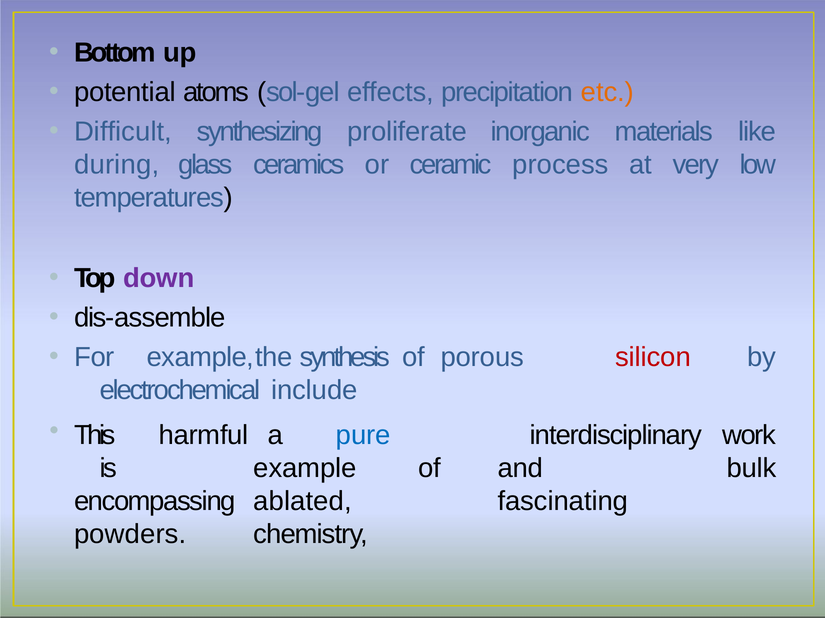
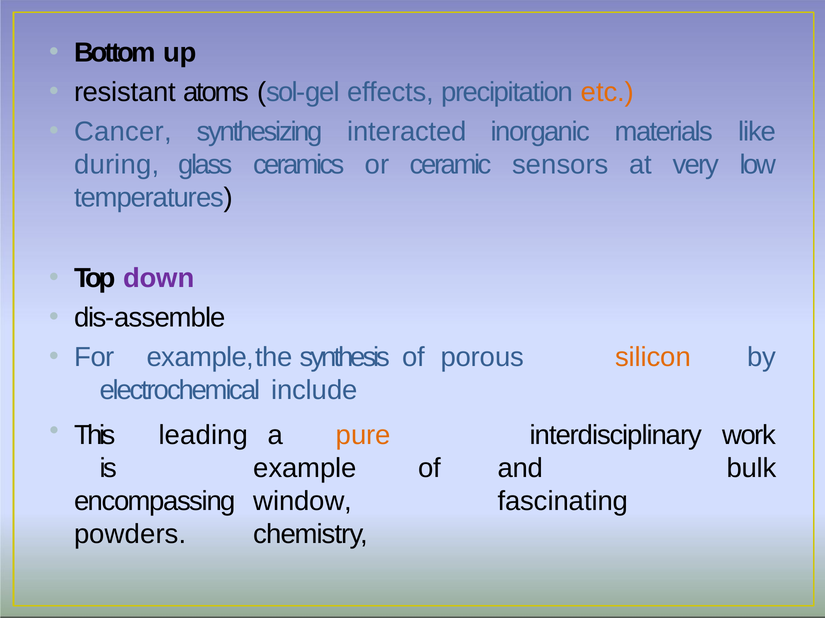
potential: potential -> resistant (125, 92)
Difficult: Difficult -> Cancer (123, 132)
proliferate: proliferate -> interacted (407, 132)
process: process -> sensors (560, 165)
silicon colour: red -> orange (653, 358)
harmful: harmful -> leading (203, 436)
pure colour: blue -> orange (363, 436)
ablated: ablated -> window (303, 502)
